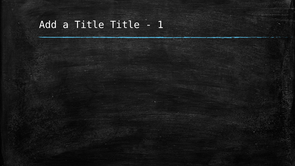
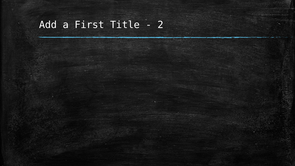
a Title: Title -> First (89, 25)
1: 1 -> 2 (160, 25)
